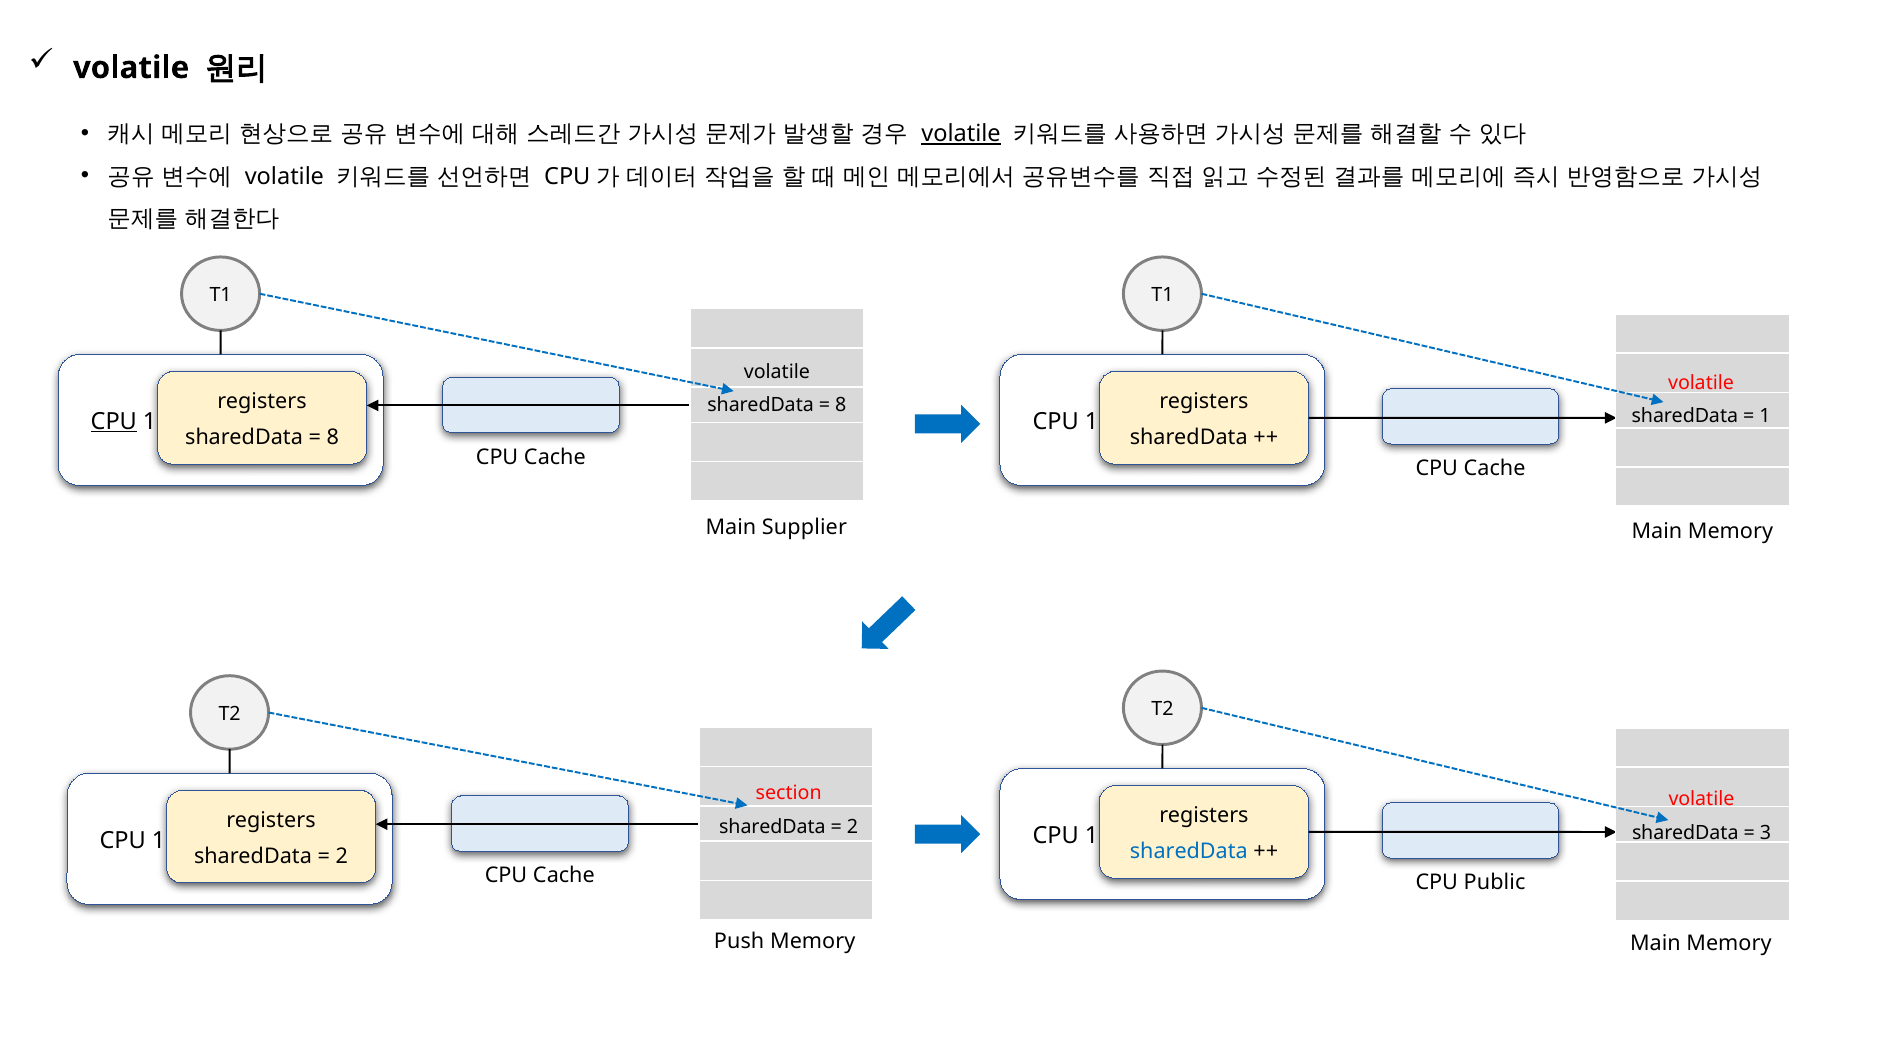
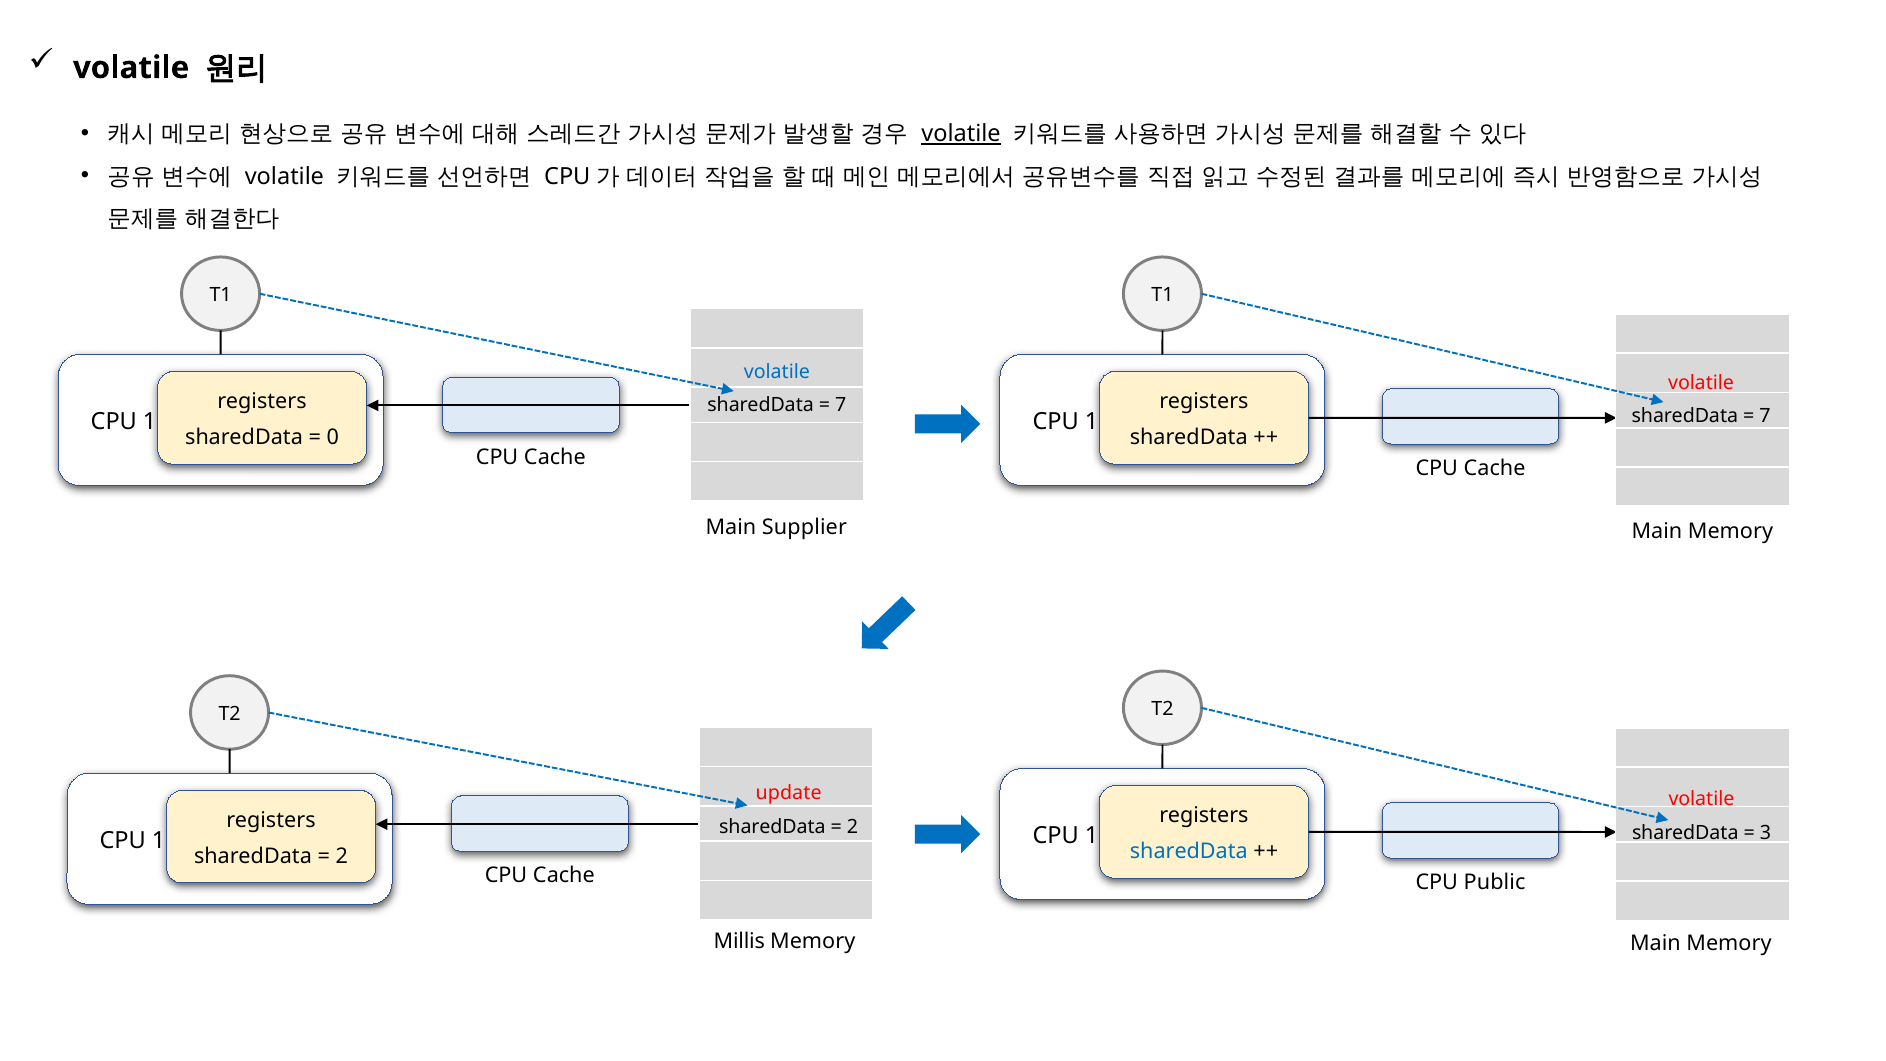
volatile colour: black -> blue (777, 372)
8: 8 -> 7 (841, 405)
1: 1 -> 7 (1765, 416)
CPU underline: present -> none (114, 421)
8: 8 -> 0 (333, 437)
section: section -> update (789, 793)
Push: Push -> Millis (739, 941)
